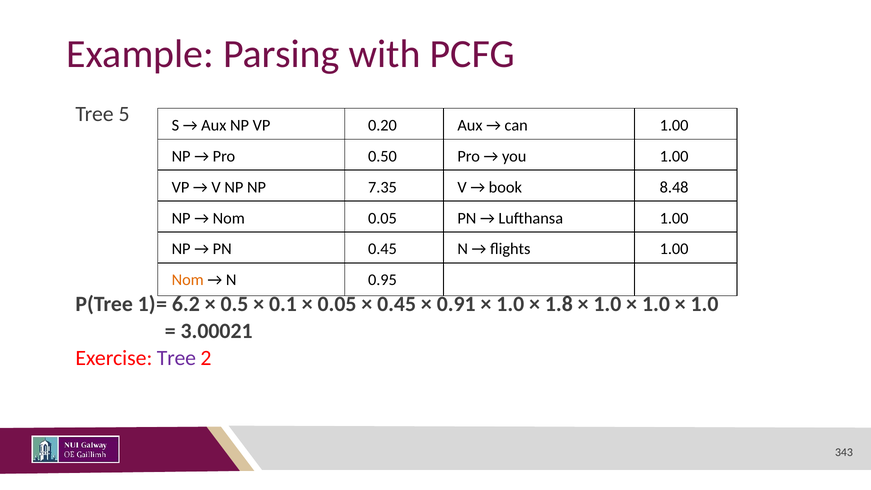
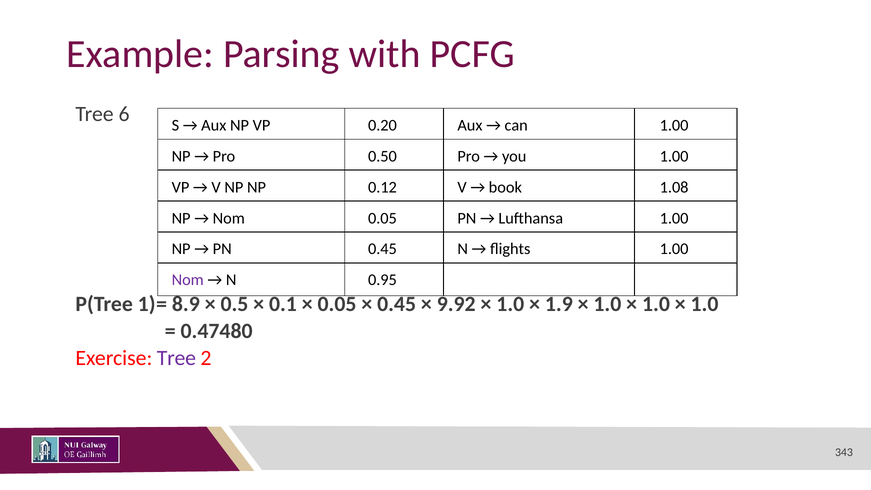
5: 5 -> 6 (124, 114)
7.35: 7.35 -> 0.12 (382, 187)
8.48: 8.48 -> 1.08 (674, 187)
Nom colour: orange -> purple (188, 280)
6.2: 6.2 -> 8.9 (186, 304)
0.91: 0.91 -> 9.92 (456, 304)
1.8: 1.8 -> 1.9 (559, 304)
3.00021: 3.00021 -> 0.47480 (217, 331)
